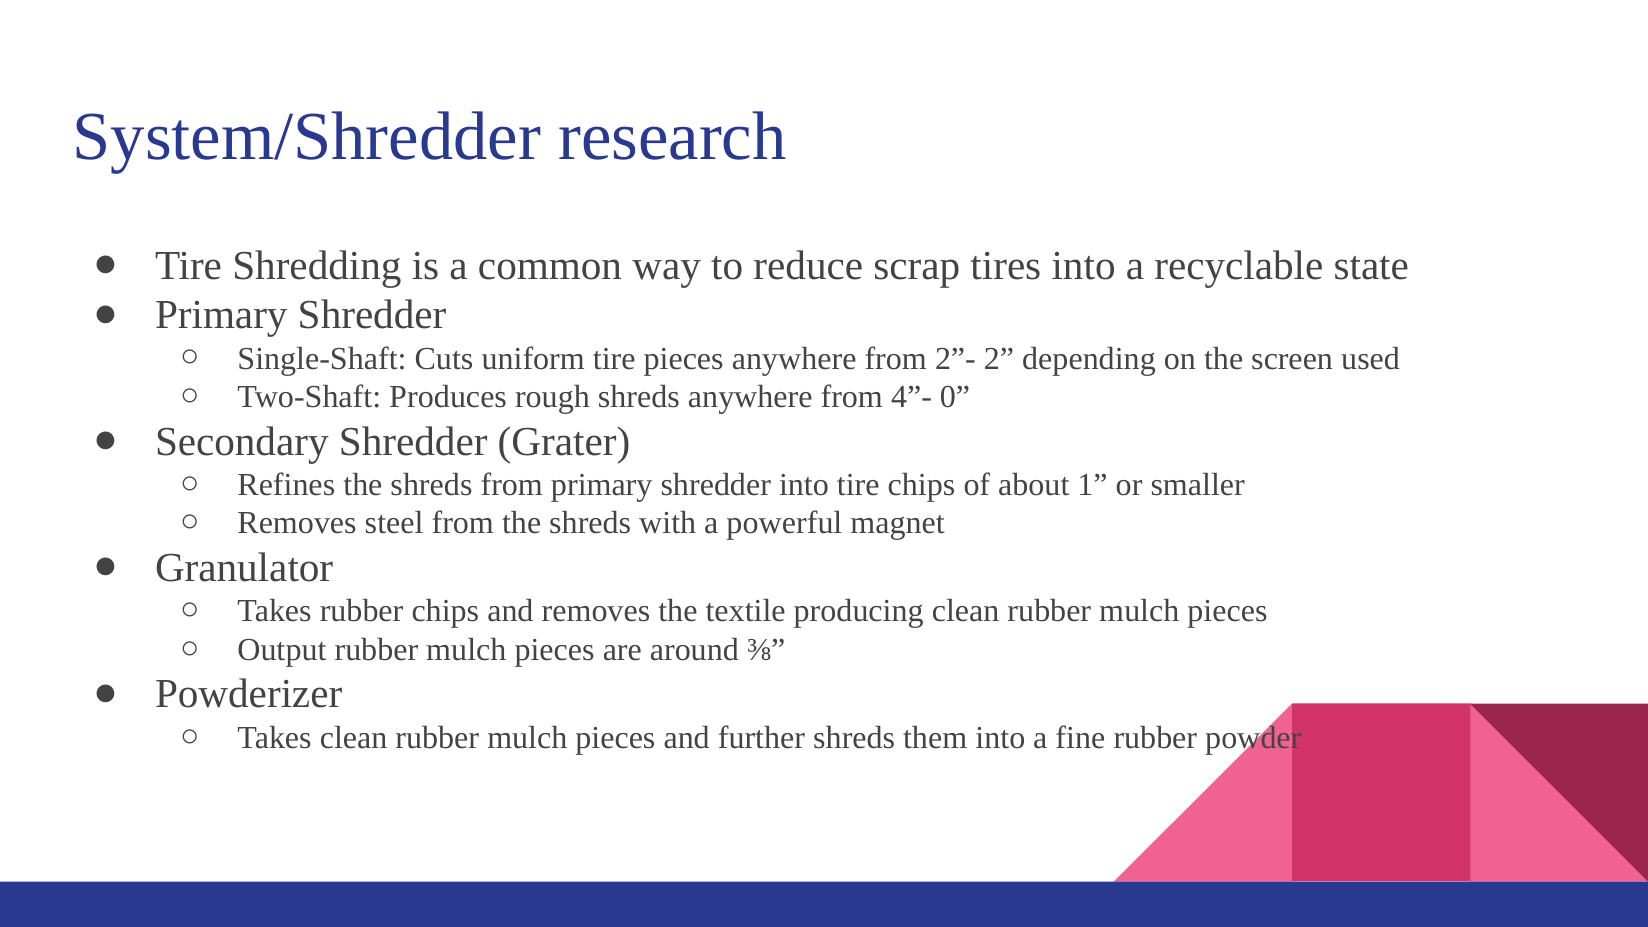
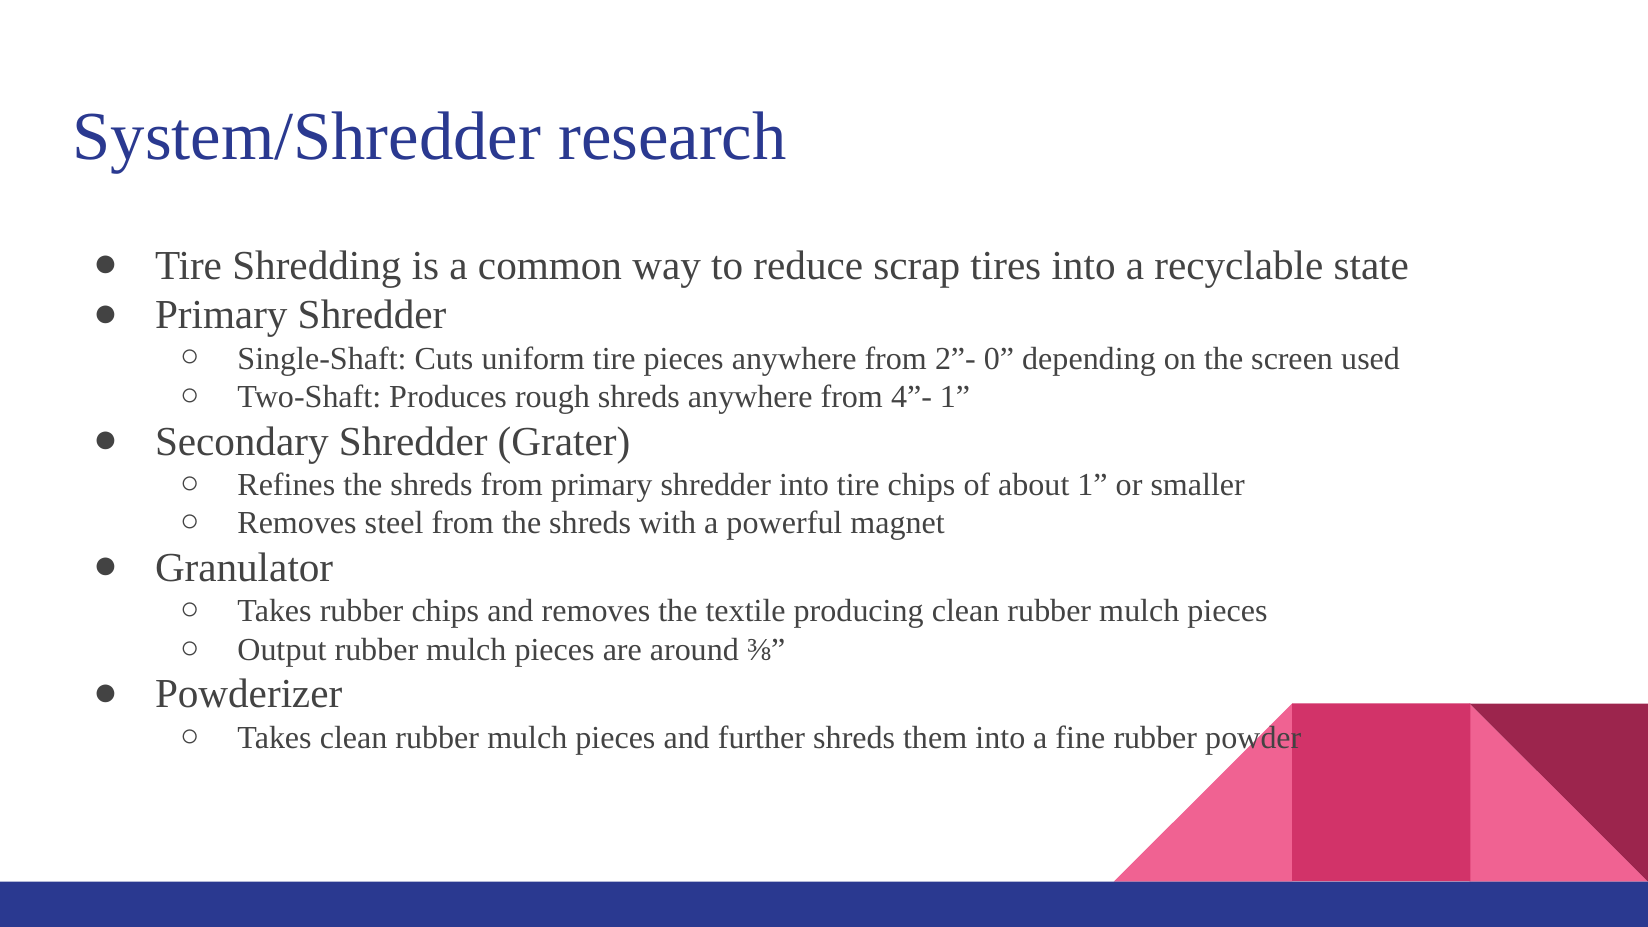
2: 2 -> 0 (999, 358)
4”- 0: 0 -> 1 (955, 397)
